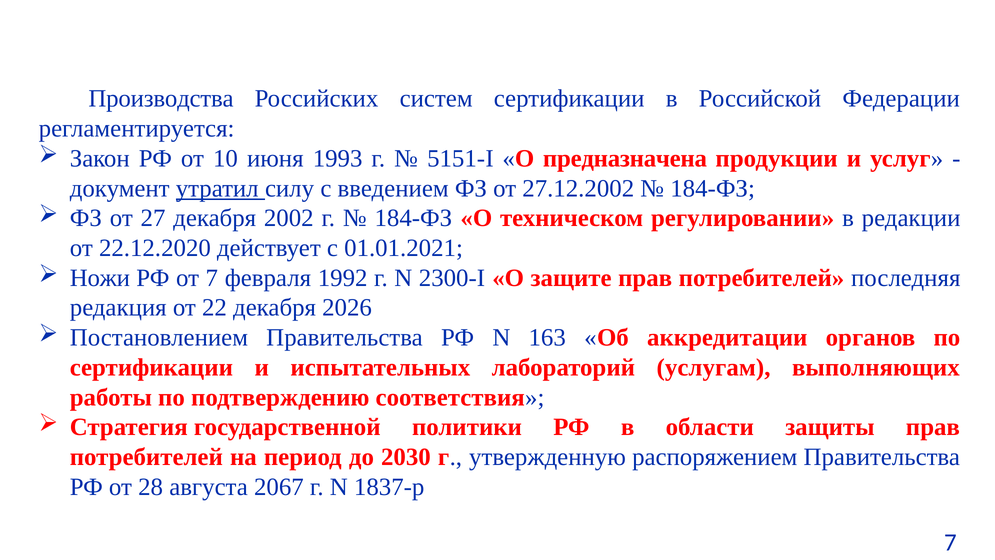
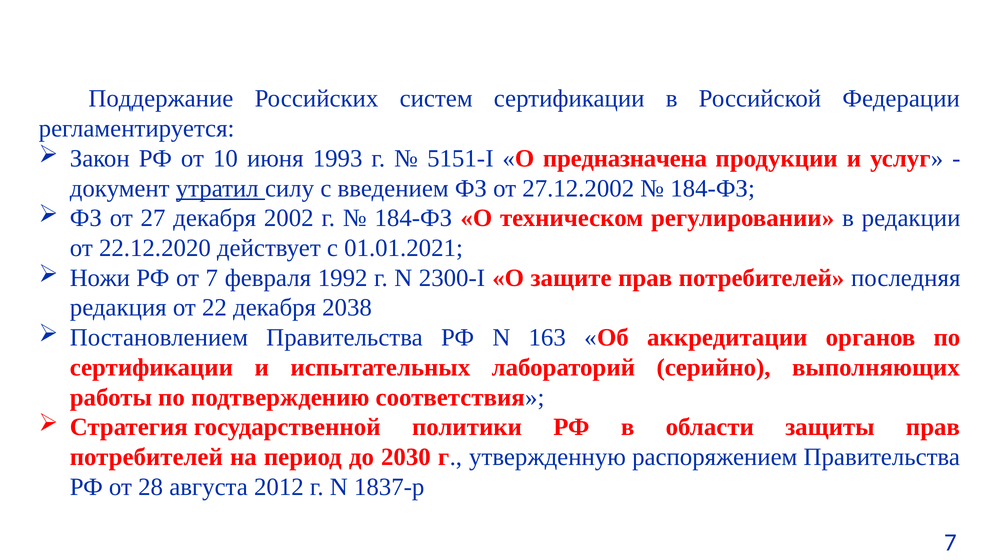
Производства: Производства -> Поддержание (161, 99)
2026: 2026 -> 2038 (347, 308)
услугам: услугам -> серийно (714, 367)
2067: 2067 -> 2012 (279, 487)
